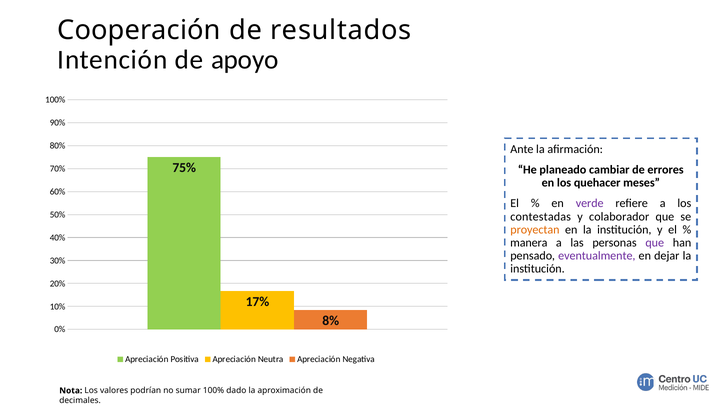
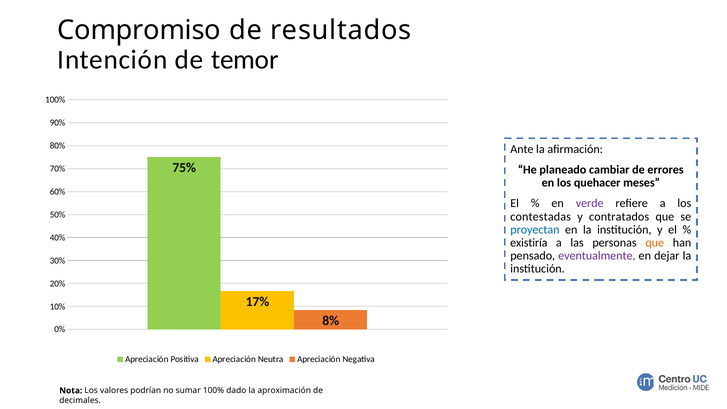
Cooperación: Cooperación -> Compromiso (139, 30)
apoyo: apoyo -> temor (245, 60)
colaborador: colaborador -> contratados (619, 217)
proyectan colour: orange -> blue (535, 230)
manera: manera -> existiría (529, 243)
que colour: purple -> orange (655, 243)
